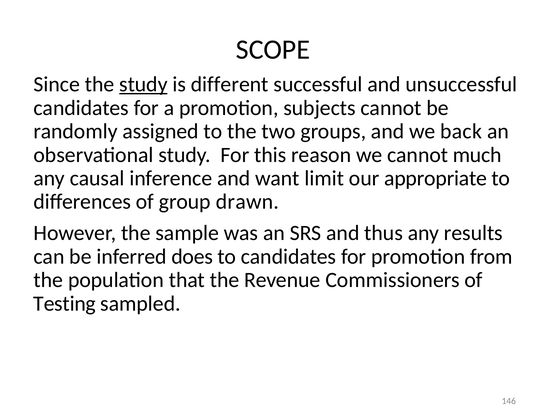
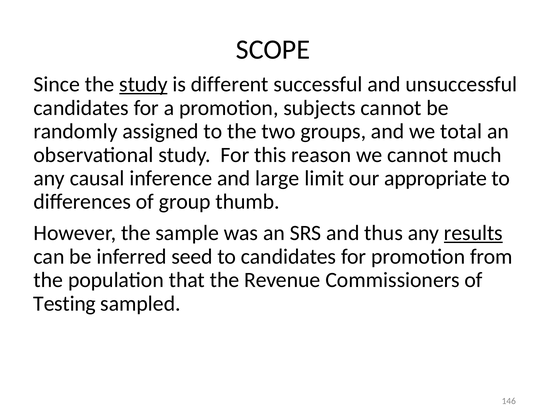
back: back -> total (461, 131)
want: want -> large (277, 178)
drawn: drawn -> thumb (248, 202)
results underline: none -> present (473, 233)
does: does -> seed (192, 257)
